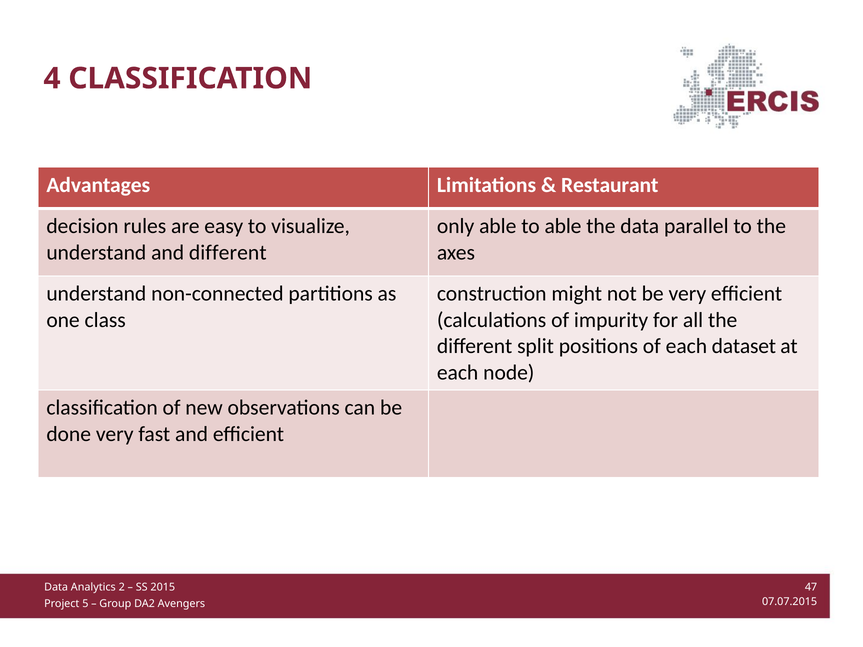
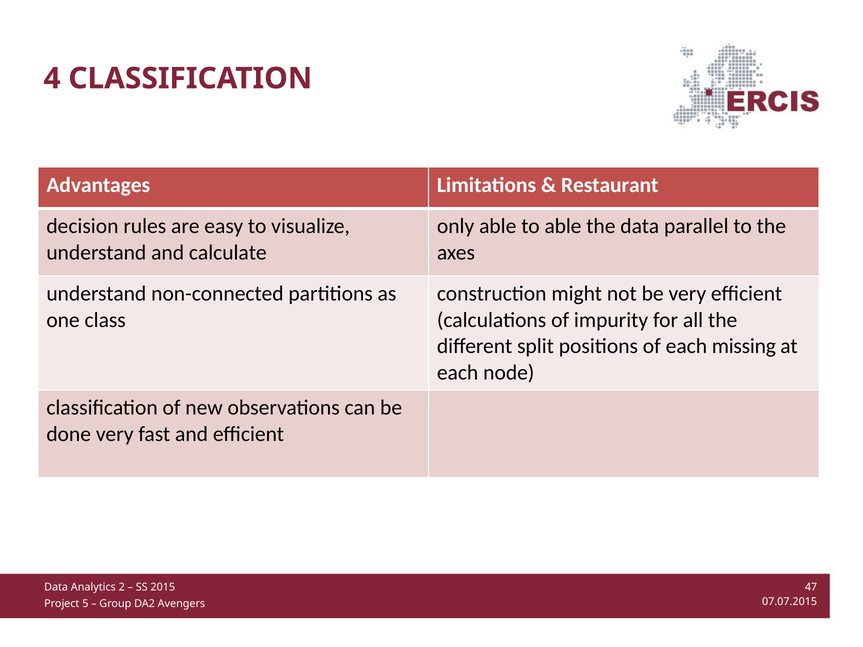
and different: different -> calculate (228, 253)
dataset: dataset -> missing (744, 346)
